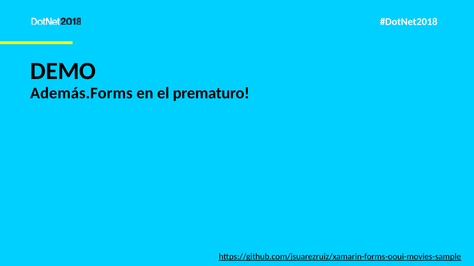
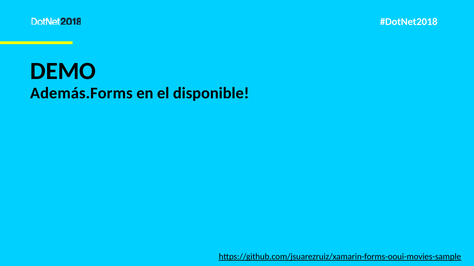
prematuro: prematuro -> disponible (211, 93)
